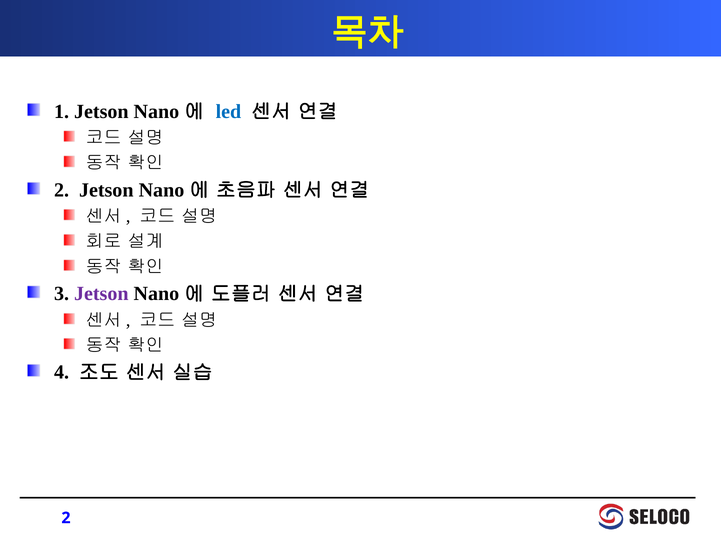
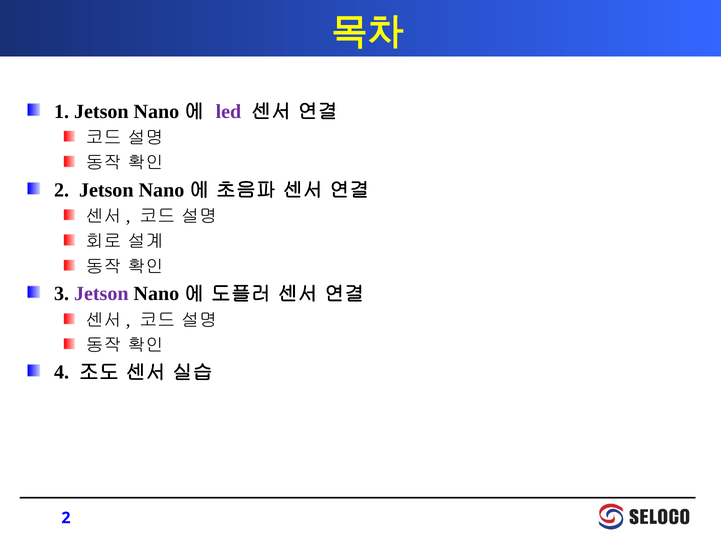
led colour: blue -> purple (228, 111)
